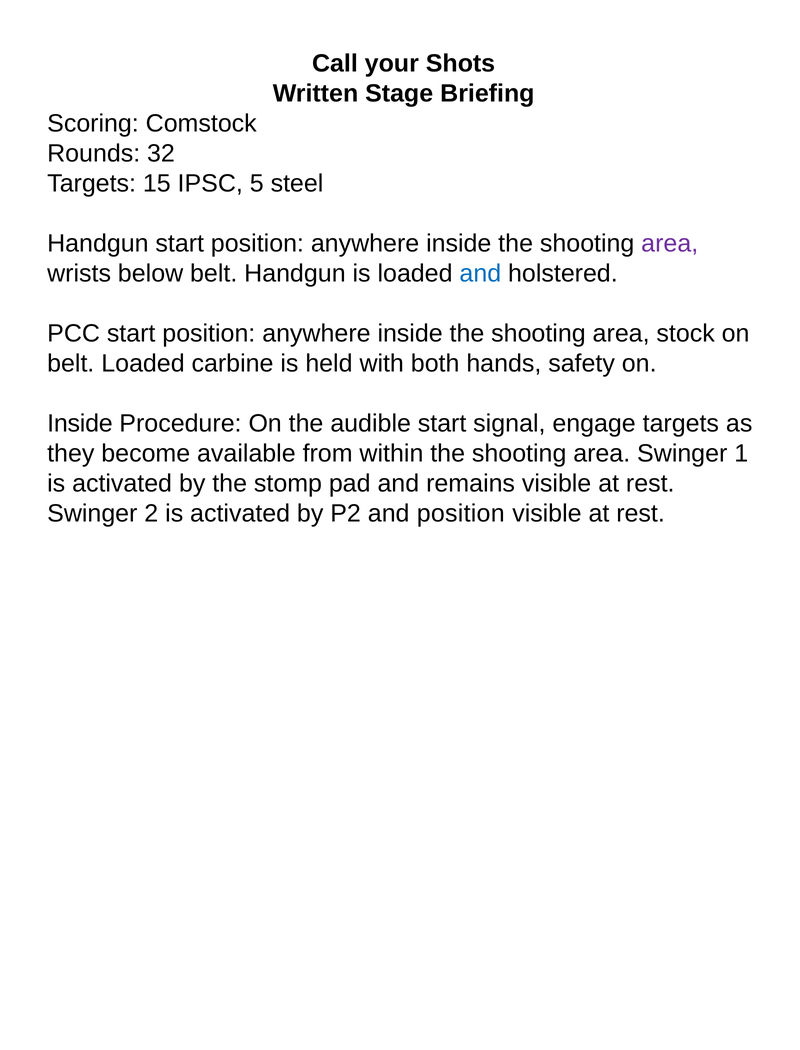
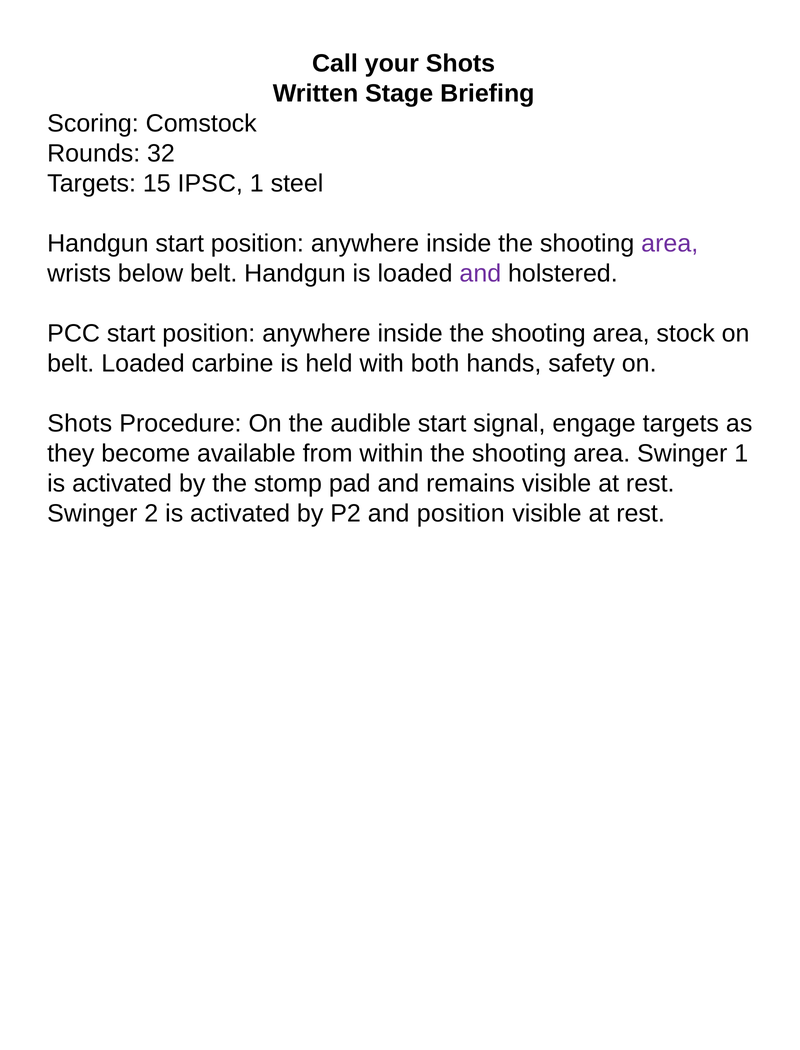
IPSC 5: 5 -> 1 (257, 184)
and colour: blue -> purple (480, 274)
Inside: Inside -> Shots (80, 424)
